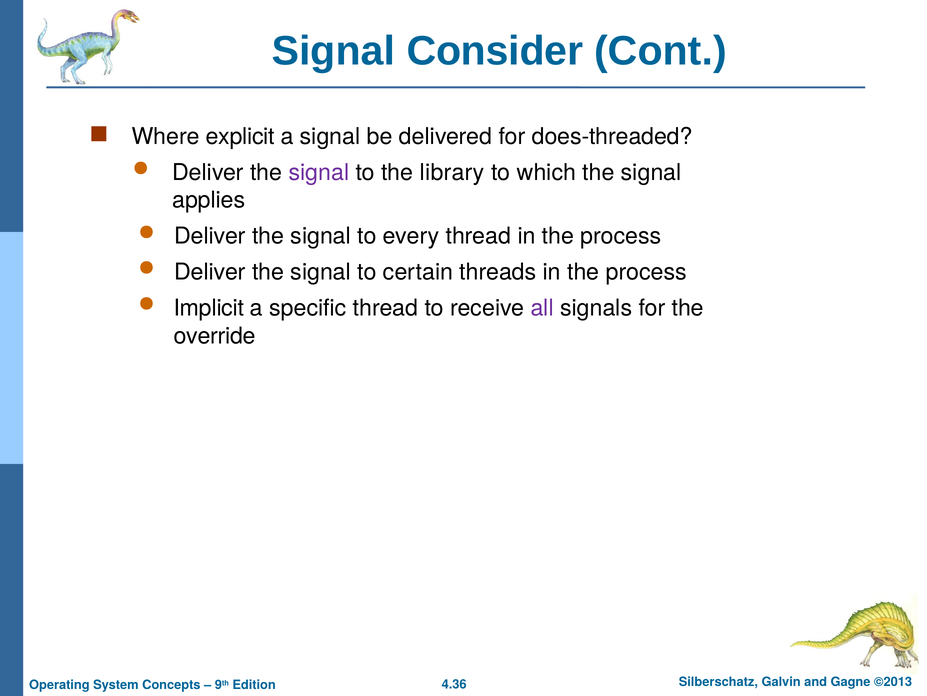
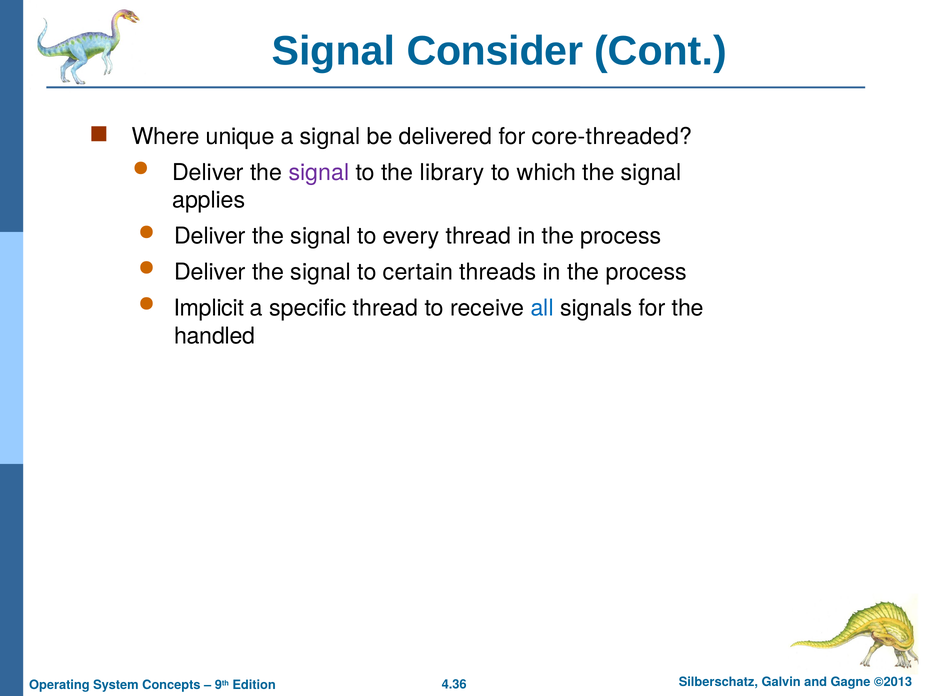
explicit: explicit -> unique (240, 136)
does-threaded: does-threaded -> core-threaded (612, 136)
all colour: purple -> blue (542, 308)
override: override -> handled (215, 336)
